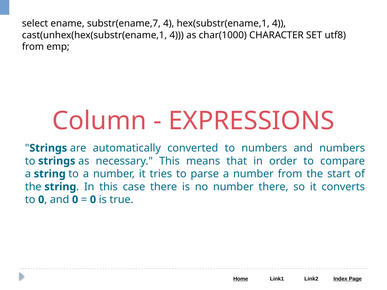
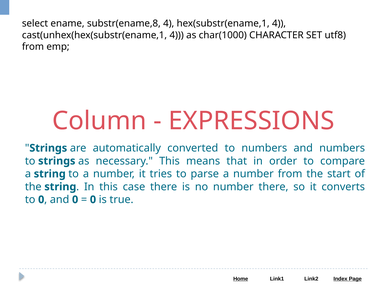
substr(ename,7: substr(ename,7 -> substr(ename,8 (124, 23)
